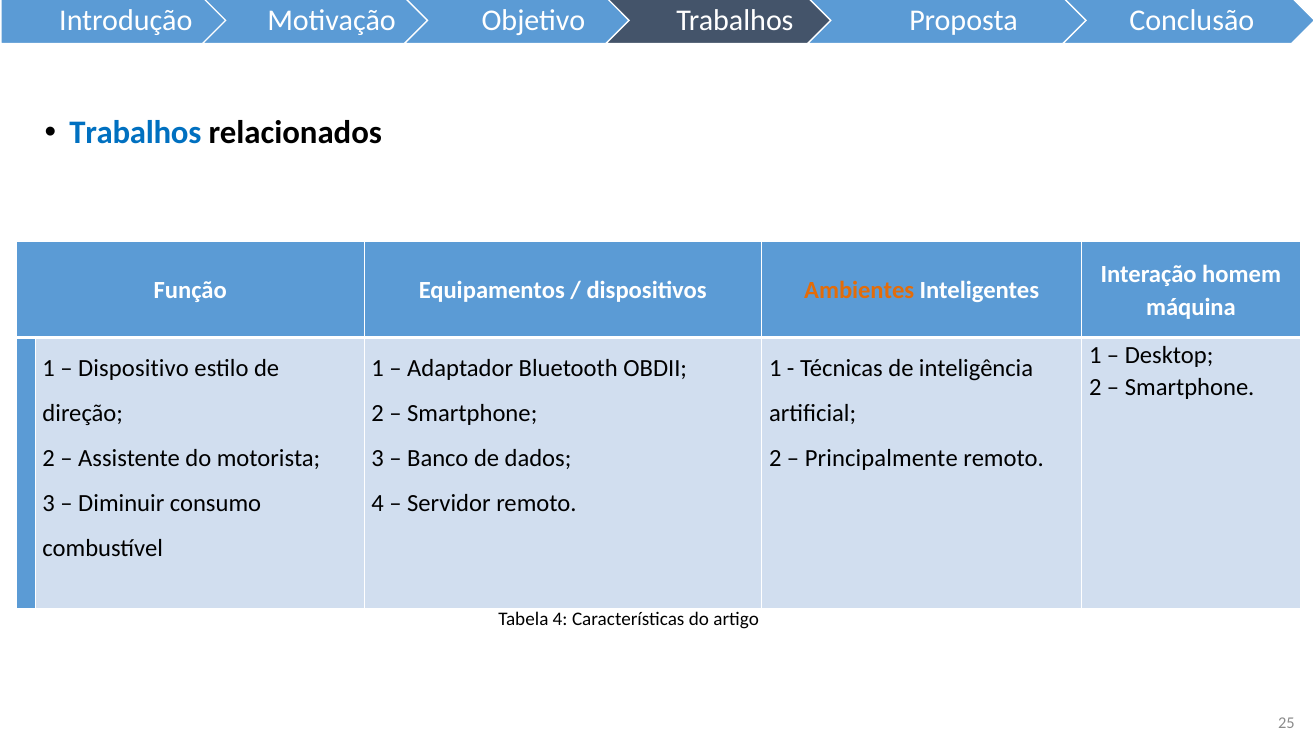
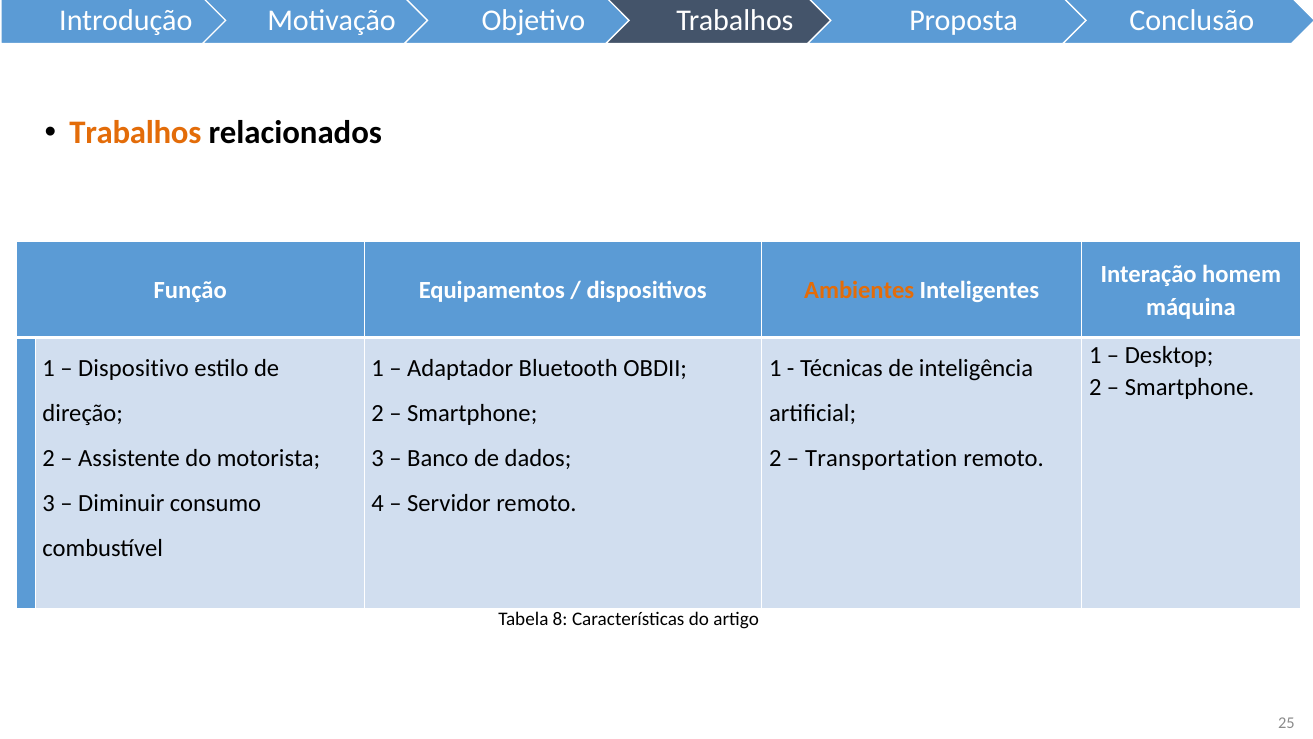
Trabalhos colour: blue -> orange (135, 133)
Principalmente: Principalmente -> Transportation (881, 458)
Tabela 4: 4 -> 8 (560, 619)
